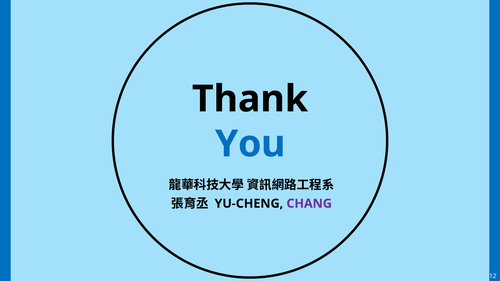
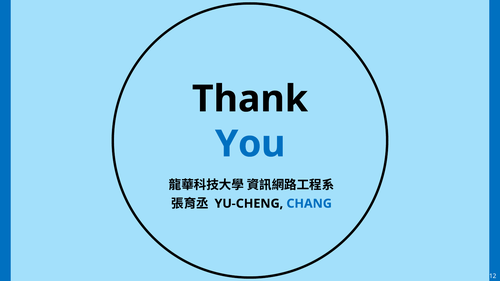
CHANG colour: purple -> blue (309, 204)
